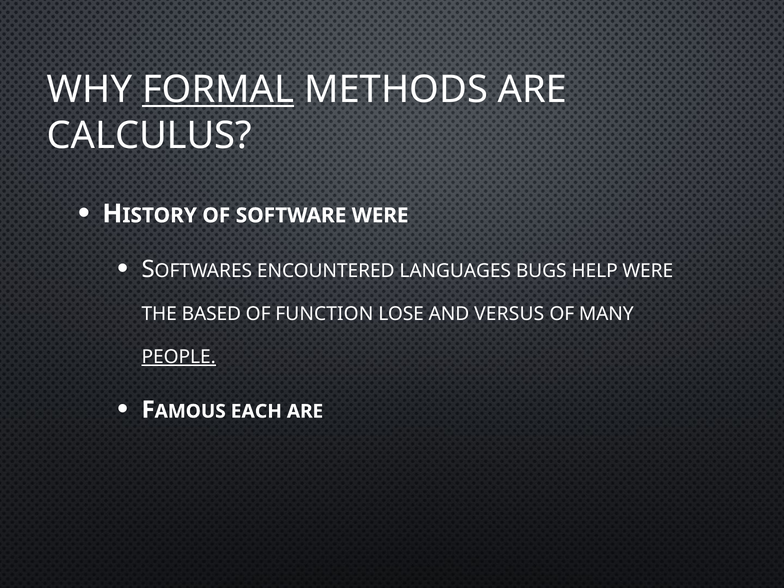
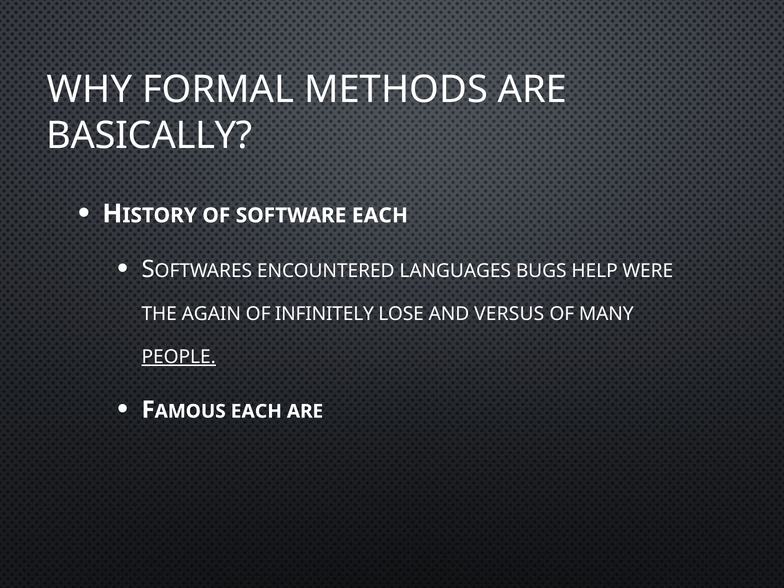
FORMAL underline: present -> none (218, 90)
CALCULUS: CALCULUS -> BASICALLY (149, 135)
SOFTWARE WERE: WERE -> EACH (380, 215)
BASED: BASED -> AGAIN (211, 314)
FUNCTION: FUNCTION -> INFINITELY (324, 314)
